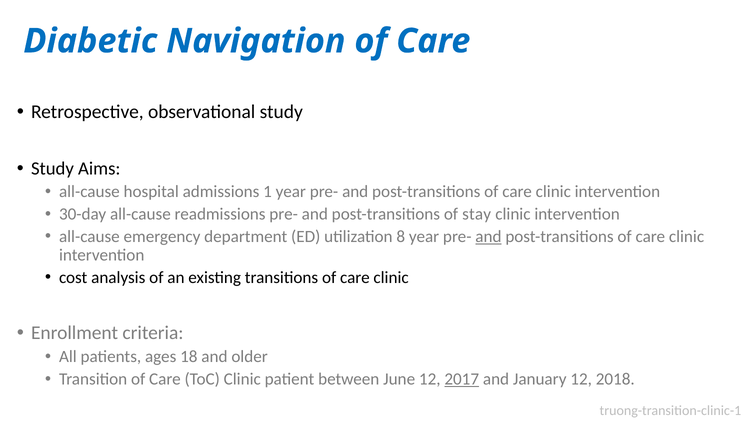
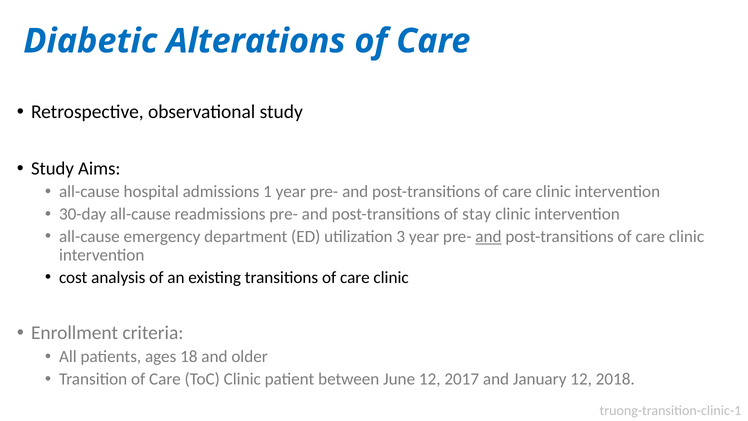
Navigation: Navigation -> Alterations (256, 41)
8: 8 -> 3 (401, 236)
2017 underline: present -> none (462, 379)
